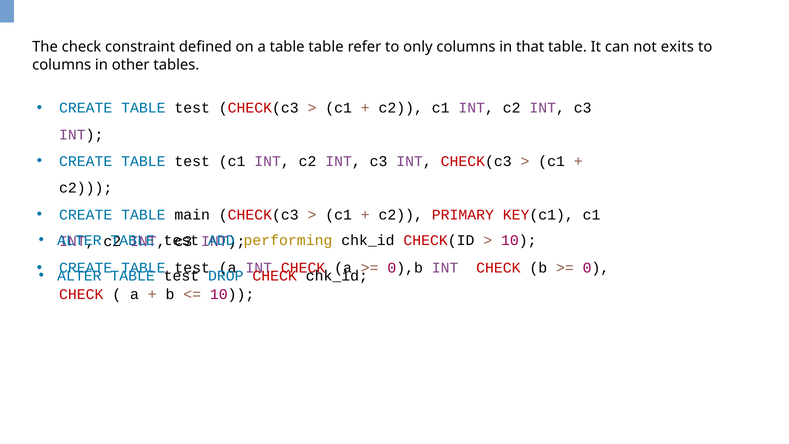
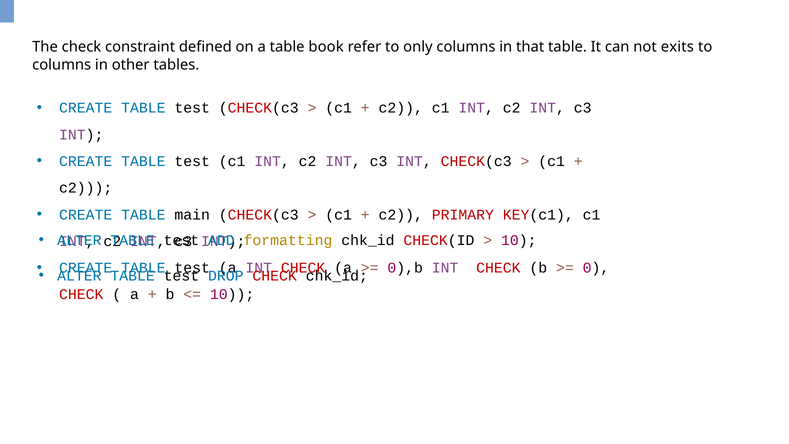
table table: table -> book (326, 47)
performing: performing -> formatting (288, 240)
